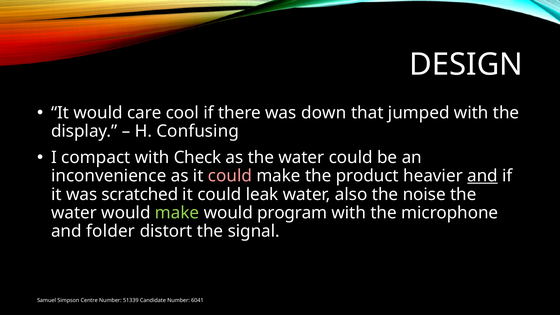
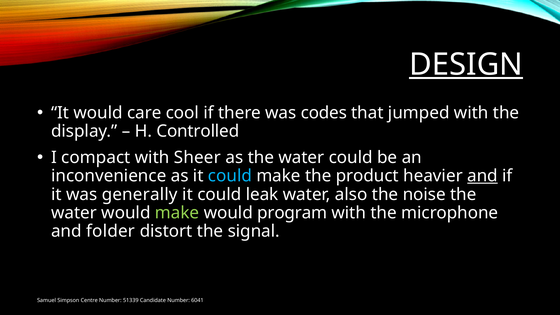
DESIGN underline: none -> present (466, 65)
down: down -> codes (324, 113)
Confusing: Confusing -> Controlled (198, 131)
Check: Check -> Sheer (197, 157)
could colour: pink -> light blue (230, 176)
scratched: scratched -> generally (140, 194)
